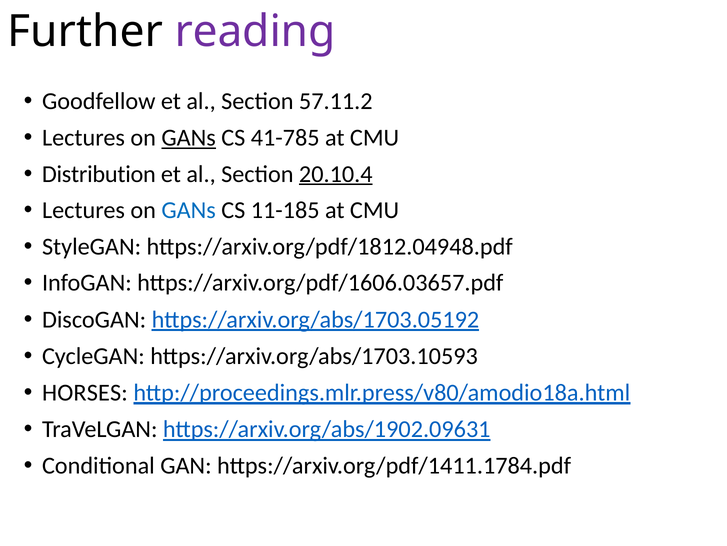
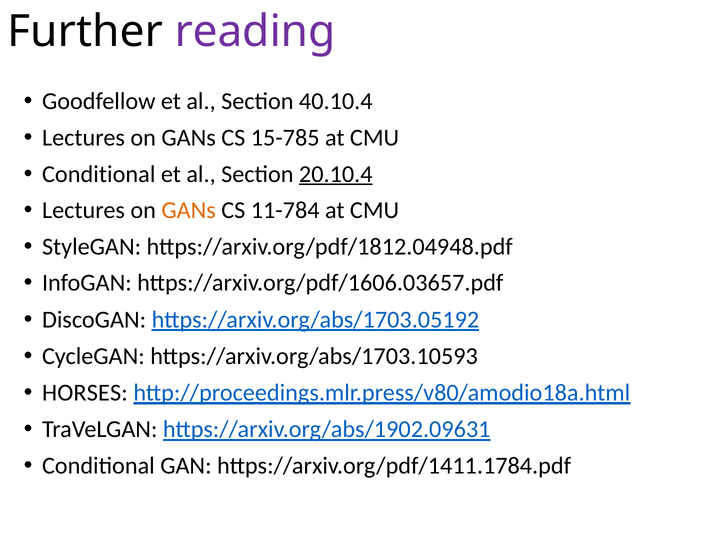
57.11.2: 57.11.2 -> 40.10.4 (336, 101)
GANs underline: present -> none (189, 138)
41-785: 41-785 -> 15-785 (285, 138)
Distribution: Distribution -> Conditional (99, 174)
GANs colour: blue -> orange (189, 210)
11-185: 11-185 -> 11-784 (285, 210)
